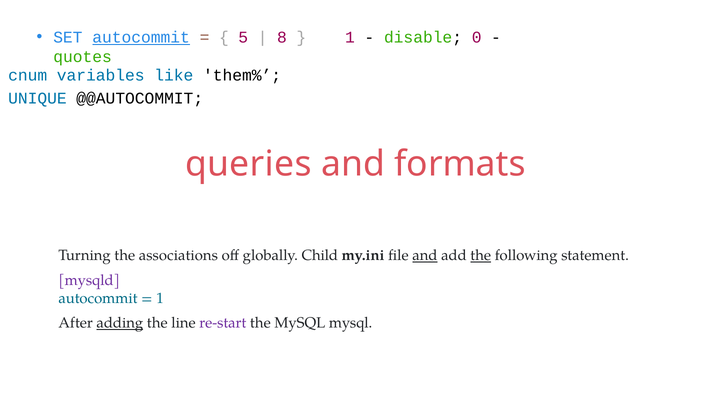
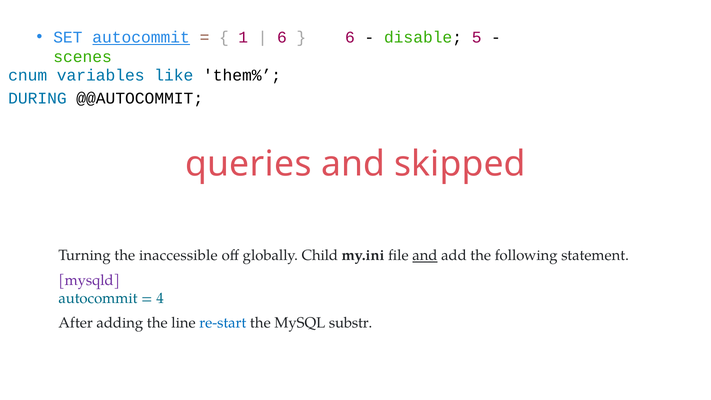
5: 5 -> 1 (243, 37)
8: 8 -> 6 (282, 37)
1: 1 -> 6 (350, 37)
0: 0 -> 5 (477, 37)
quotes: quotes -> scenes (83, 57)
UNIQUE: UNIQUE -> DURING (37, 98)
formats: formats -> skipped (460, 164)
associations: associations -> inaccessible (178, 255)
the underline: present -> none (481, 255)
1: 1 -> 4 (160, 298)
adding underline: present -> none (120, 323)
re-start colour: purple -> blue (223, 323)
MySQL mysql: mysql -> substr (351, 323)
